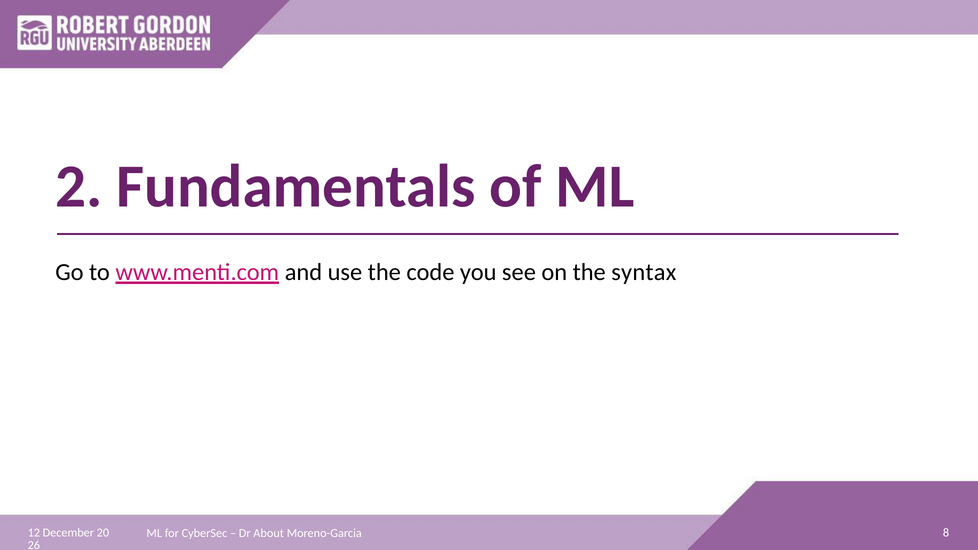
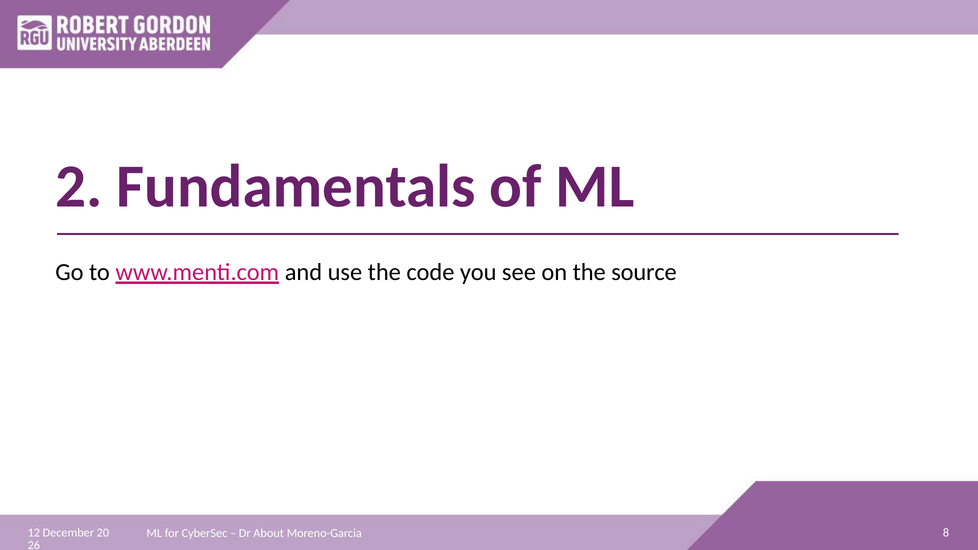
syntax: syntax -> source (644, 272)
